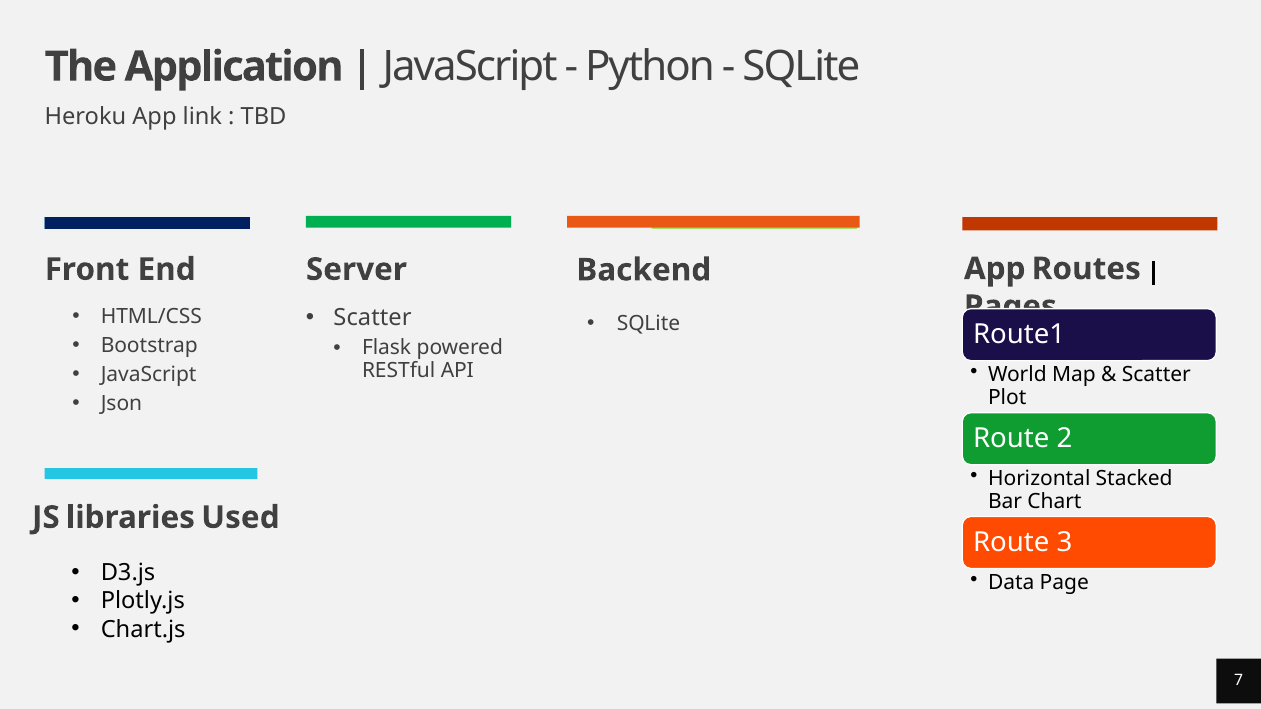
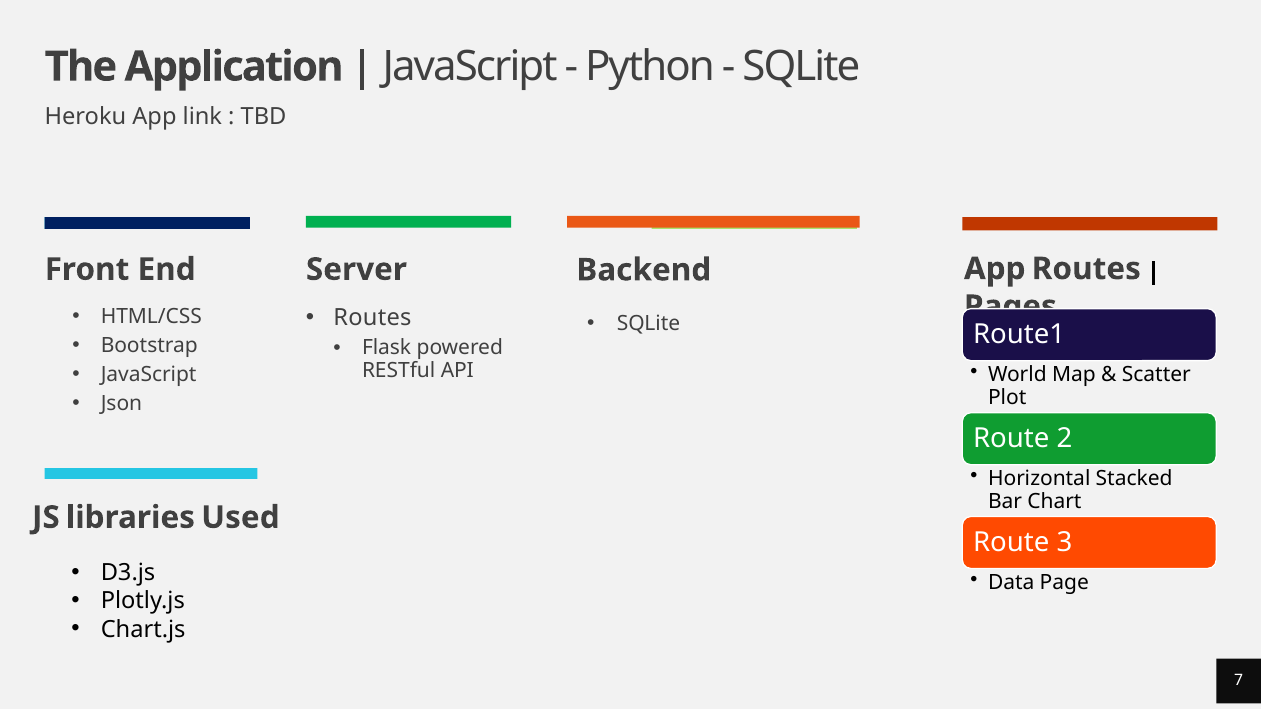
Scatter: Scatter -> Routes (372, 317)
